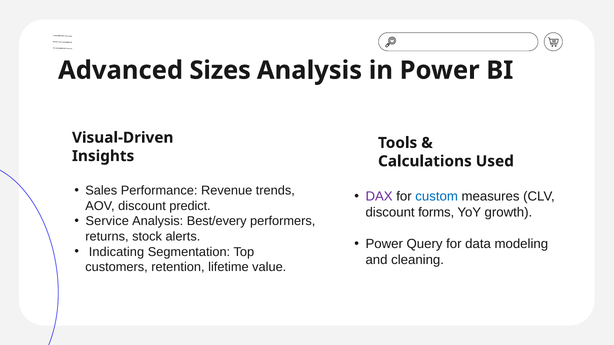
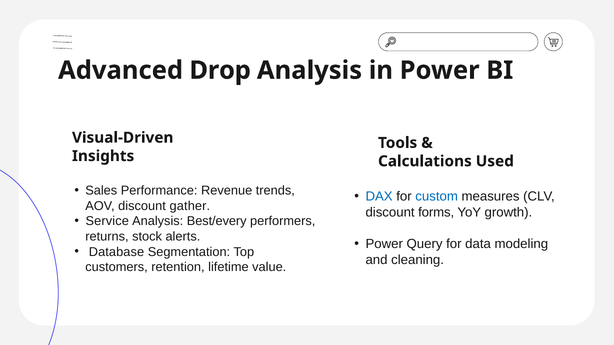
Sizes: Sizes -> Drop (220, 70)
DAX colour: purple -> blue (379, 197)
predict: predict -> gather (190, 206)
Indicating: Indicating -> Database (116, 252)
